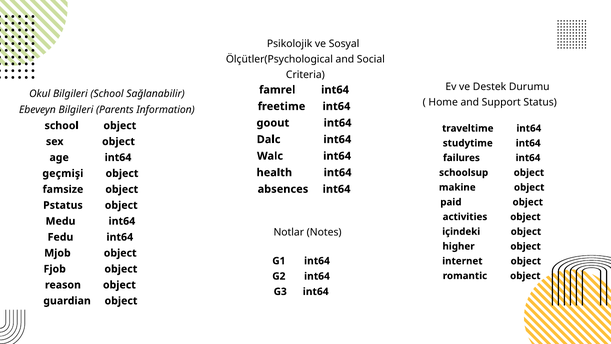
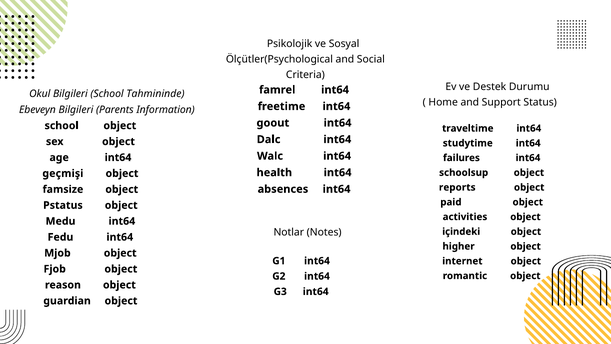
Sağlanabilir: Sağlanabilir -> Tahmininde (155, 94)
makine: makine -> reports (457, 187)
